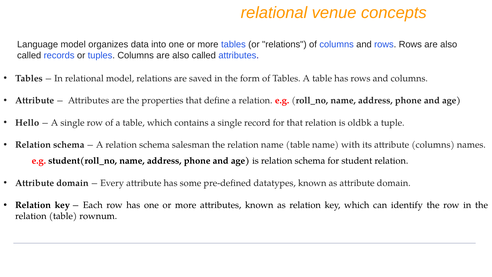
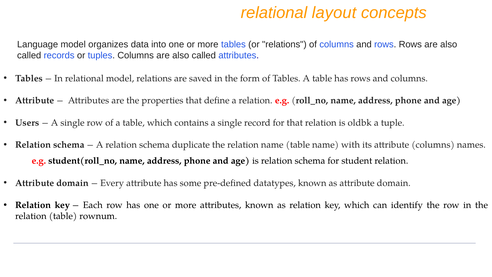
venue: venue -> layout (334, 13)
Hello: Hello -> Users (27, 123)
salesman: salesman -> duplicate (191, 145)
